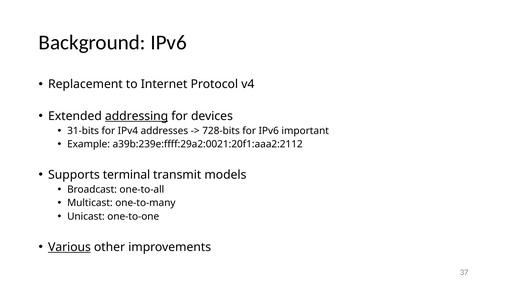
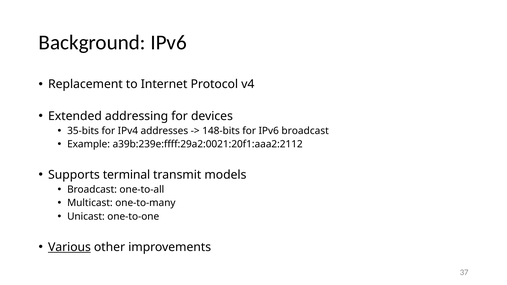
addressing underline: present -> none (137, 116)
31-bits: 31-bits -> 35-bits (83, 131)
728-bits: 728-bits -> 148-bits (221, 131)
IPv6 important: important -> broadcast (305, 131)
